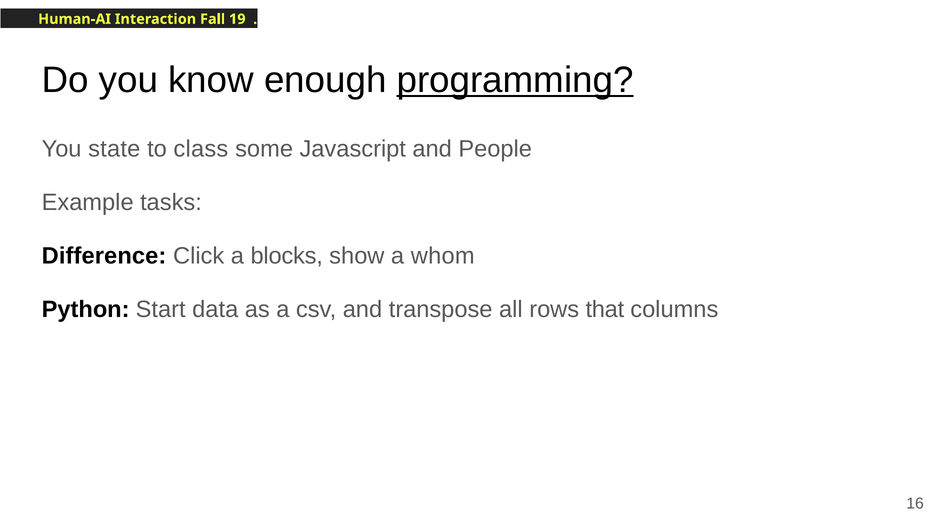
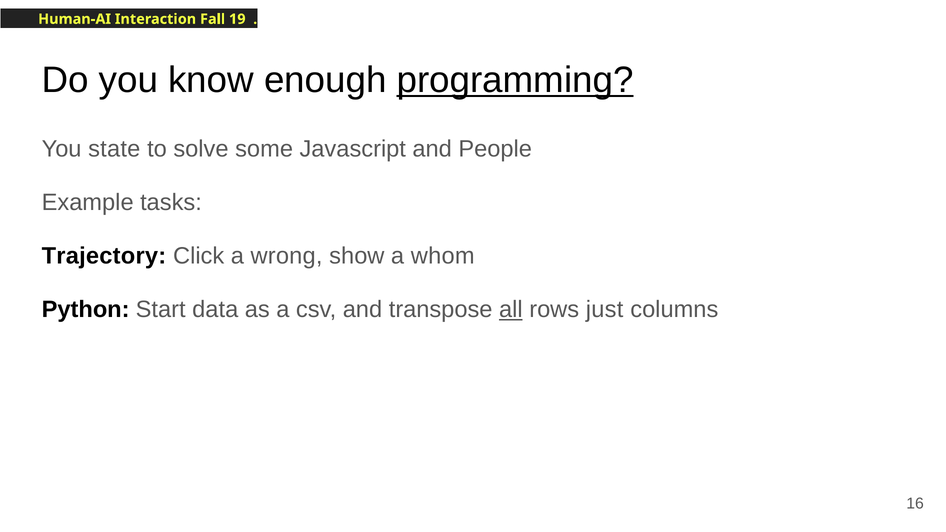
class: class -> solve (201, 149)
Difference: Difference -> Trajectory (104, 256)
blocks: blocks -> wrong (287, 256)
all underline: none -> present (511, 310)
that: that -> just (605, 310)
